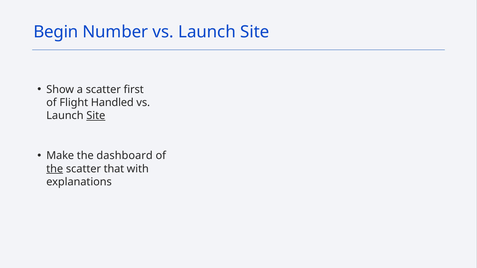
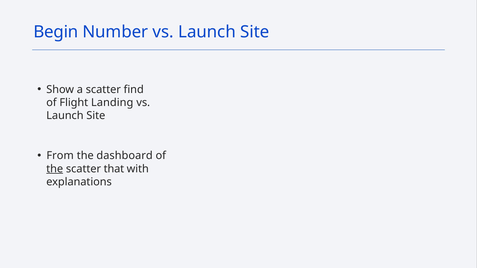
first: first -> find (134, 90)
Handled: Handled -> Landing (112, 103)
Site underline: present -> none (96, 116)
Make: Make -> From (60, 156)
